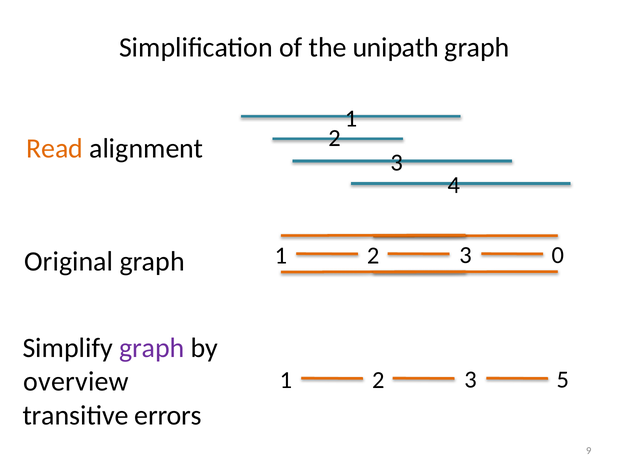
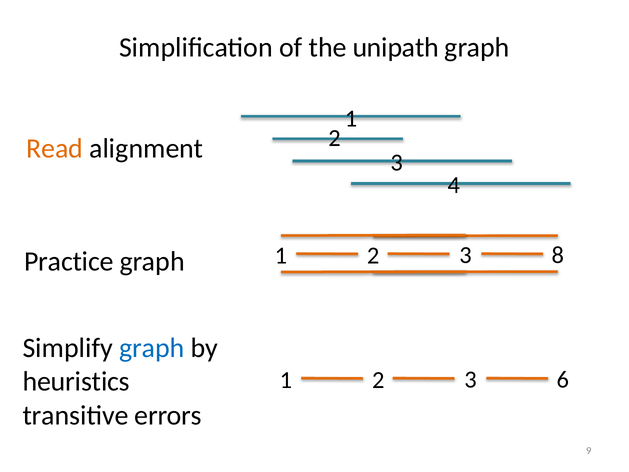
0: 0 -> 8 (558, 255)
Original: Original -> Practice (69, 261)
graph colour: purple -> blue (152, 348)
5: 5 -> 6 (563, 379)
overview: overview -> heuristics (76, 381)
